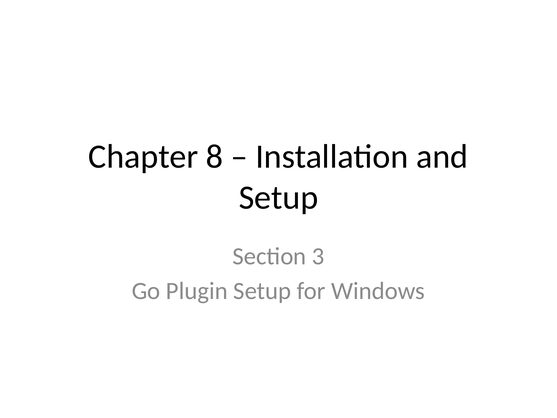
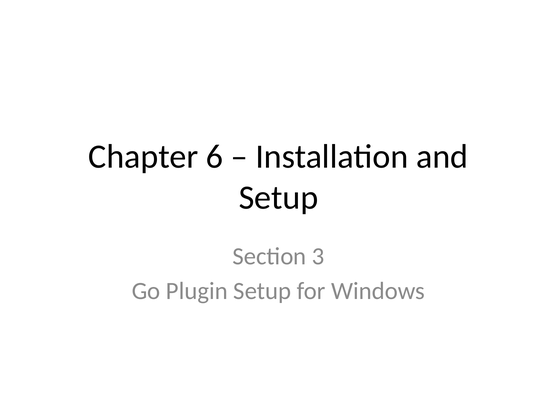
8: 8 -> 6 (214, 157)
